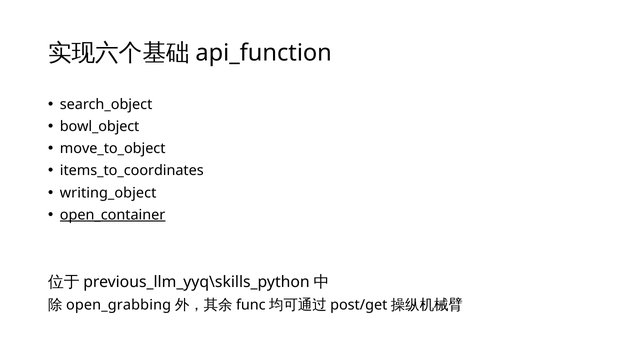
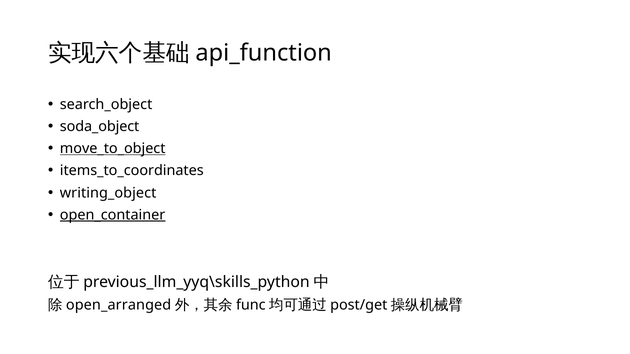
bowl_object: bowl_object -> soda_object (100, 127)
move_to_object underline: none -> present (113, 149)
open_grabbing: open_grabbing -> open_arranged (119, 305)
